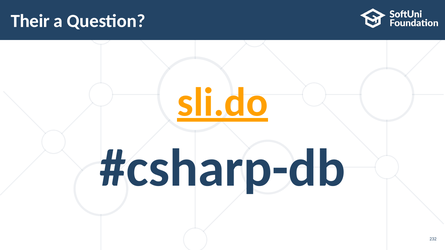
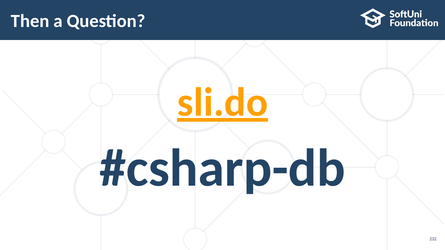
Their: Their -> Then (30, 21)
